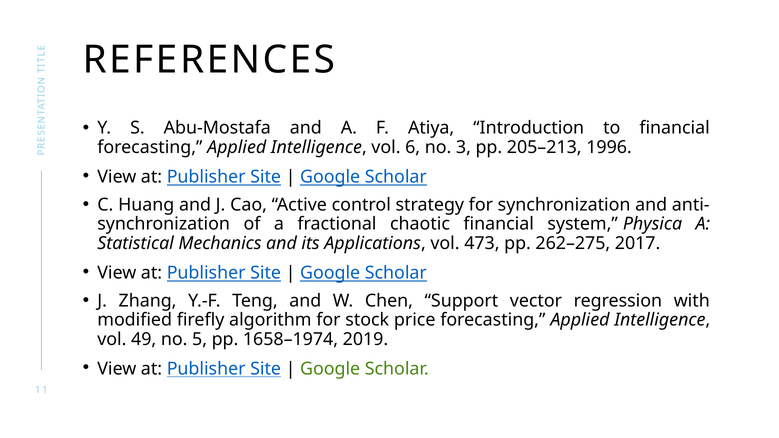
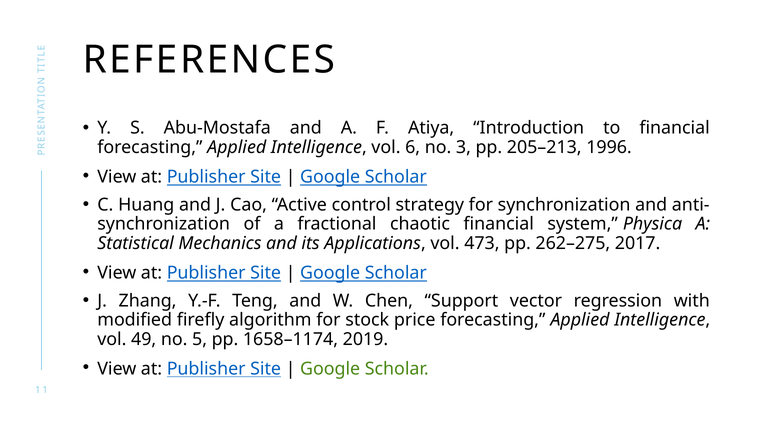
1658–1974: 1658–1974 -> 1658–1174 (290, 339)
